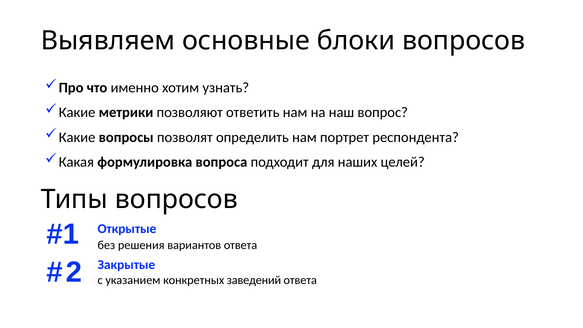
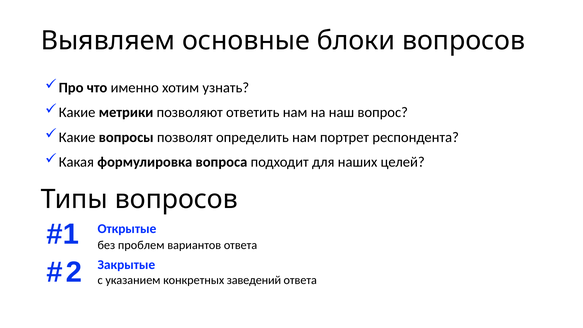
решения: решения -> проблем (141, 245)
